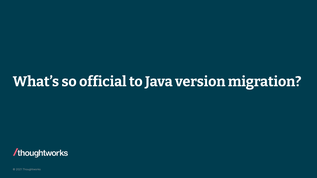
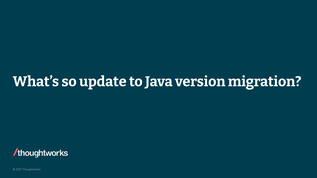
official: official -> update (103, 82)
